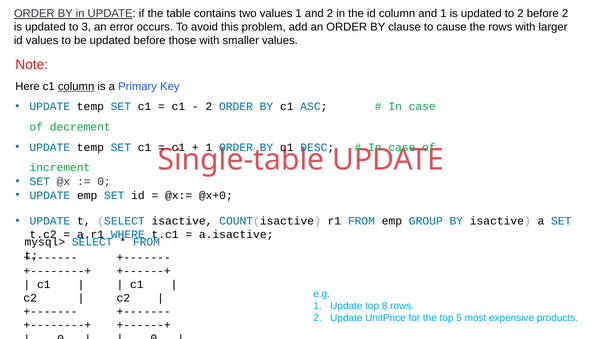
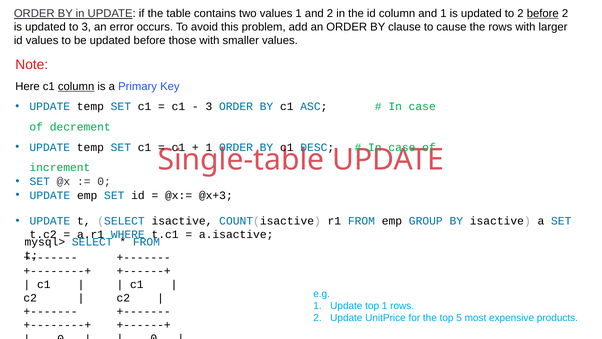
before underline: none -> present (543, 13)
2: 2 -> 3 (209, 107)
@x+0: @x+0 -> @x+3 (216, 195)
top 8: 8 -> 1 (385, 305)
